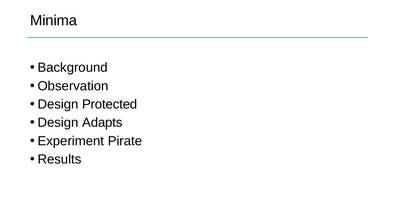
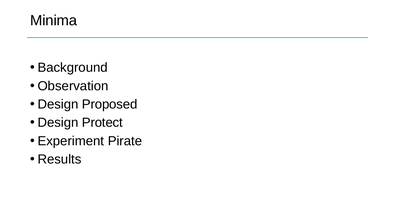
Protected: Protected -> Proposed (110, 104)
Adapts: Adapts -> Protect (102, 123)
